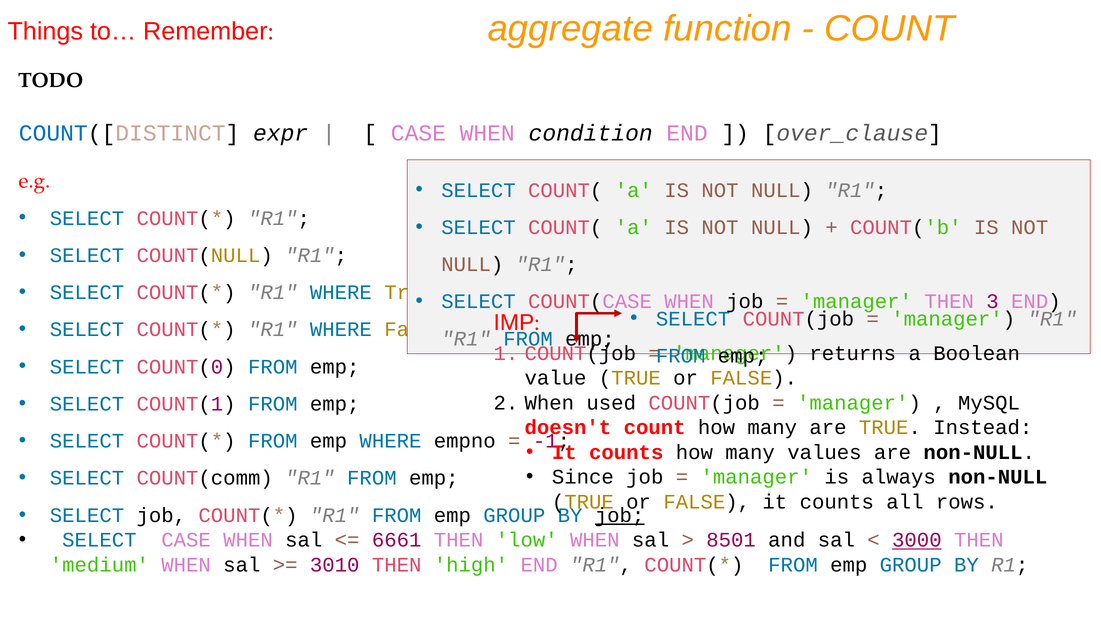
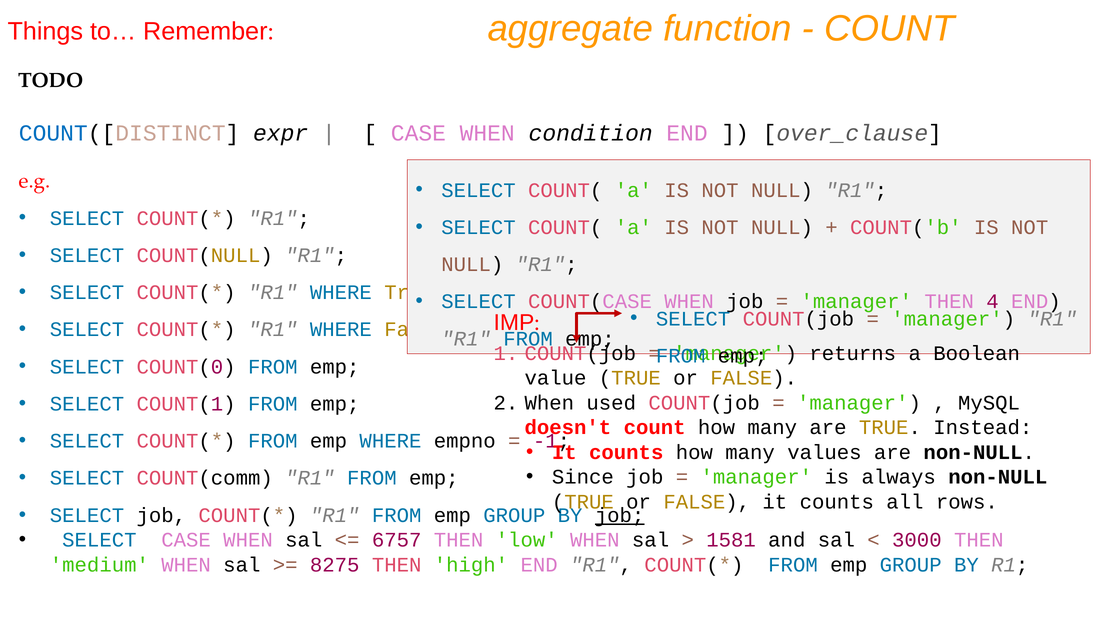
3: 3 -> 4 (993, 302)
6661: 6661 -> 6757 (397, 540)
8501: 8501 -> 1581 (731, 540)
3000 underline: present -> none (917, 540)
3010: 3010 -> 8275 (335, 565)
